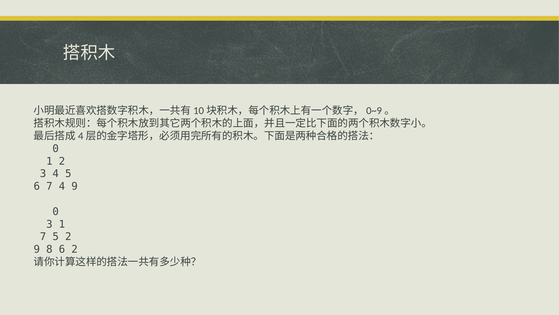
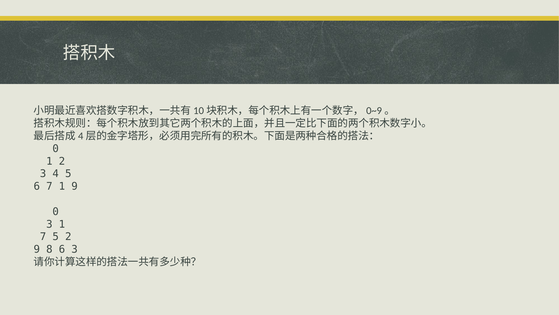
7 4: 4 -> 1 (62, 186)
6 2: 2 -> 3 (75, 249)
